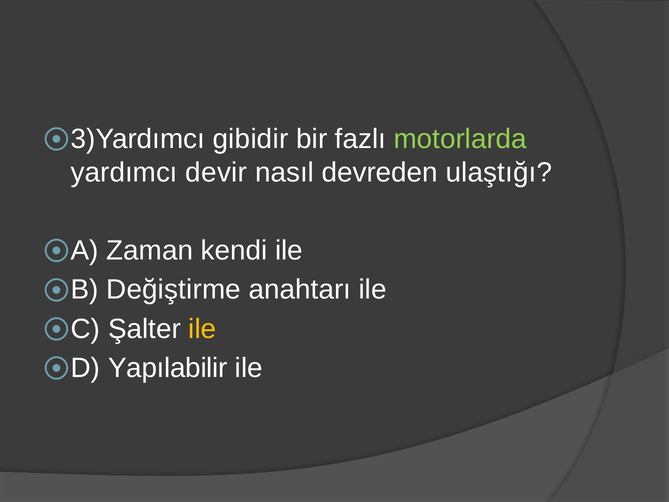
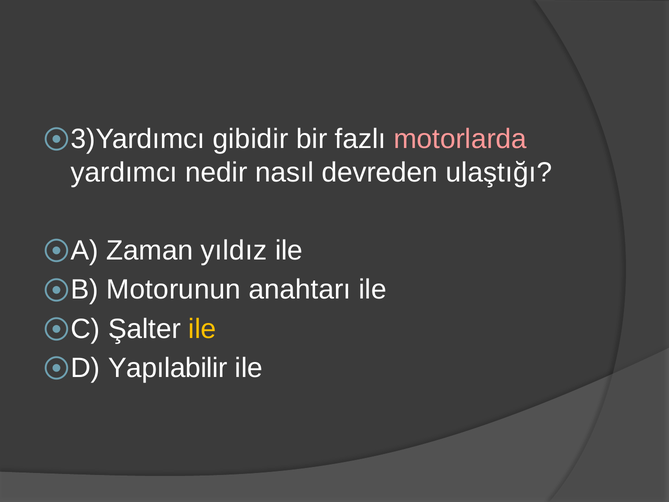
motorlarda colour: light green -> pink (460, 139)
devir: devir -> nedir (216, 173)
kendi: kendi -> yıldız (234, 251)
Değiştirme: Değiştirme -> Motorunun (174, 290)
